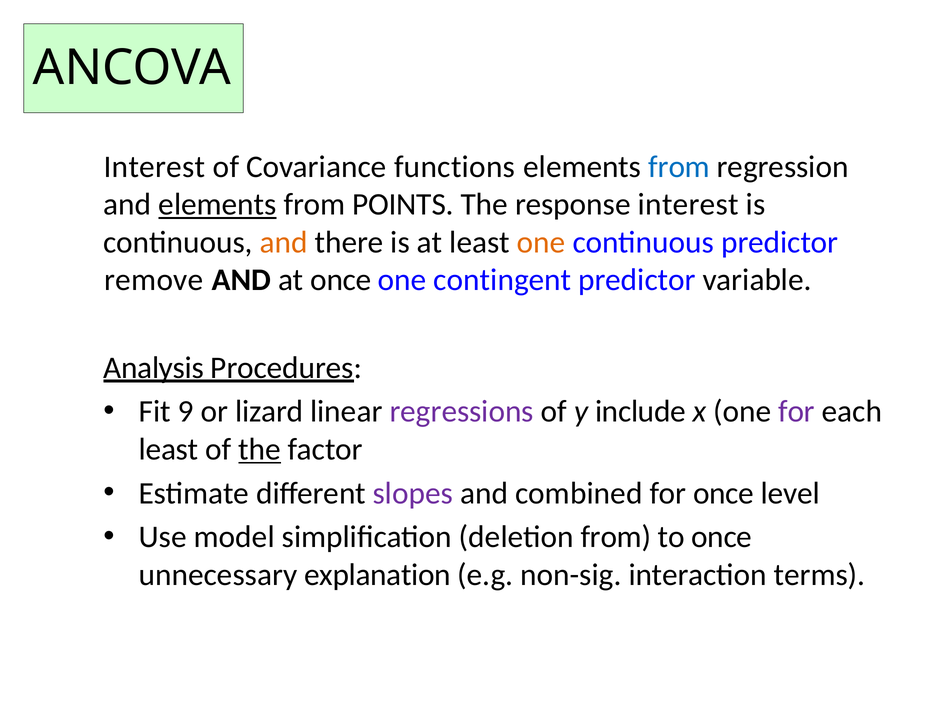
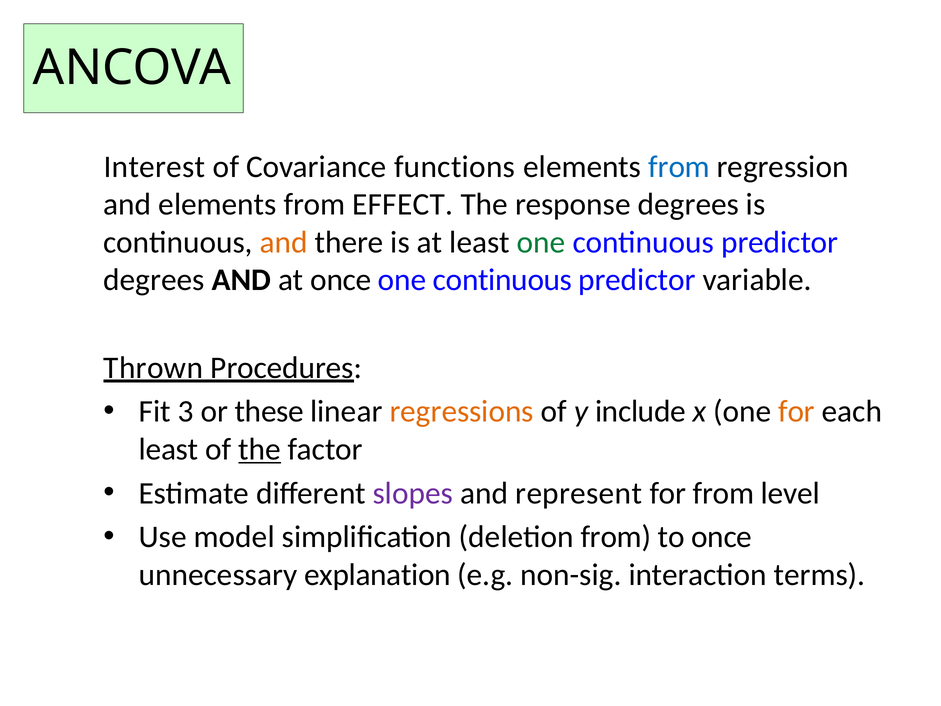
elements underline: present -> none (217, 204)
POINTS: POINTS -> EFFECT (403, 204)
response interest: interest -> degrees (688, 204)
one colour: orange -> green (541, 242)
remove: remove -> degrees (154, 280)
contingent: contingent -> continuous (503, 280)
Analysis: Analysis -> Thrown (153, 368)
9: 9 -> 3 (186, 411)
lizard: lizard -> these (269, 411)
regressions colour: purple -> orange (462, 411)
for colour: purple -> orange (797, 411)
combined: combined -> represent (579, 493)
for once: once -> from (723, 493)
